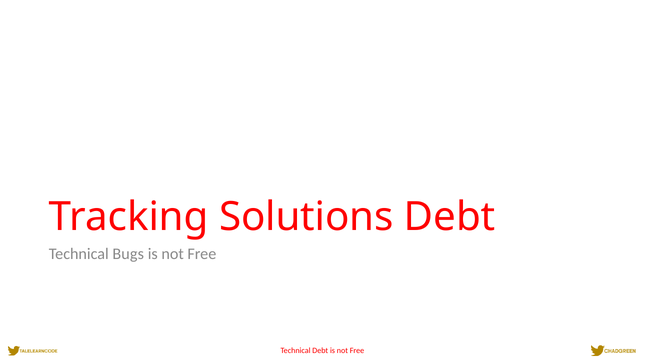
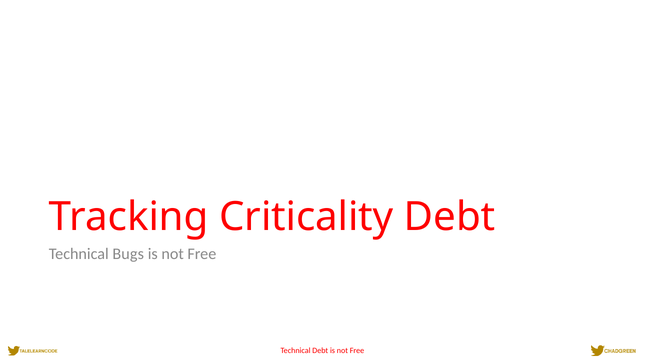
Solutions: Solutions -> Criticality (306, 217)
